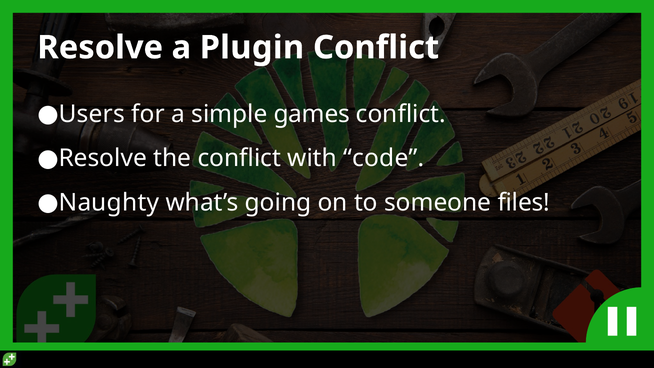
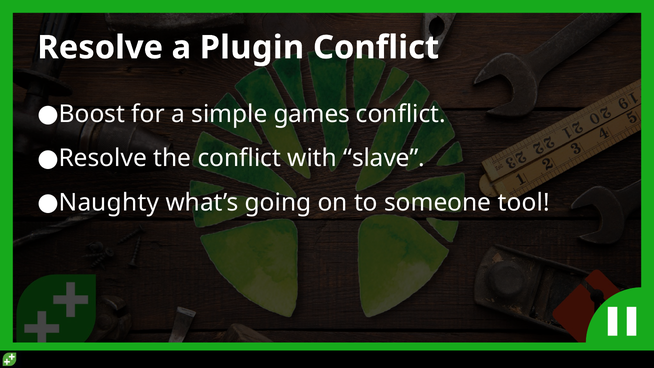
Users: Users -> Boost (92, 114)
code: code -> slave (384, 158)
files: files -> tool (524, 202)
